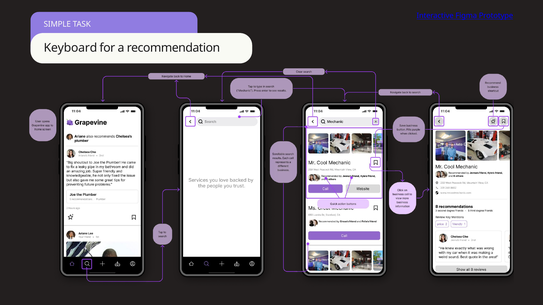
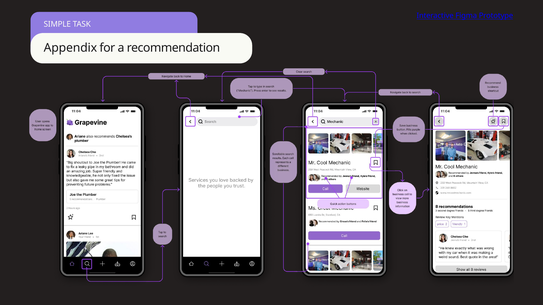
Keyboard: Keyboard -> Appendix (70, 48)
